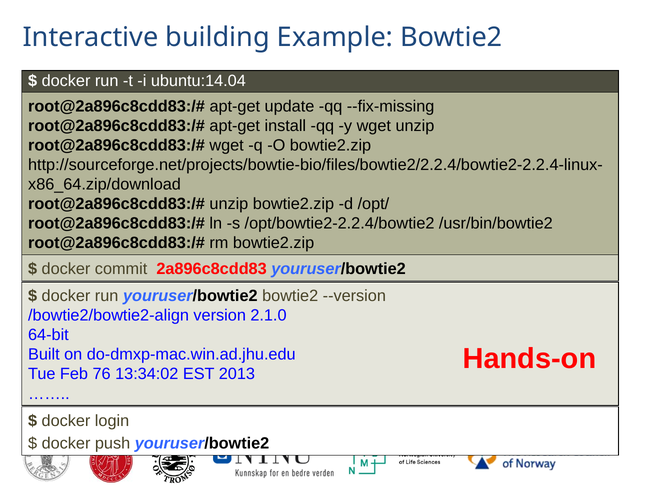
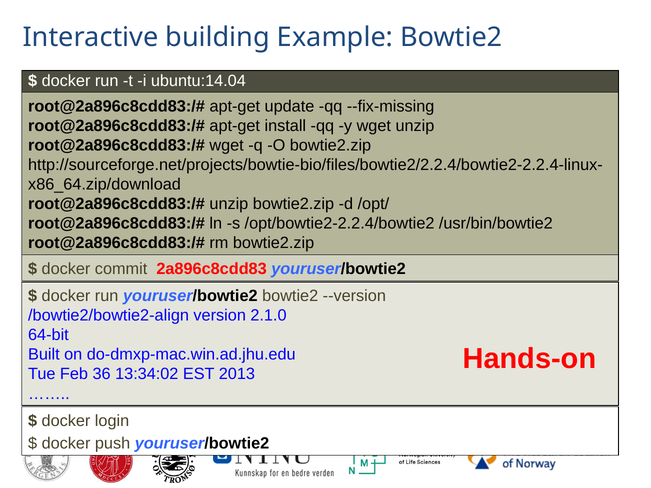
76: 76 -> 36 (102, 374)
